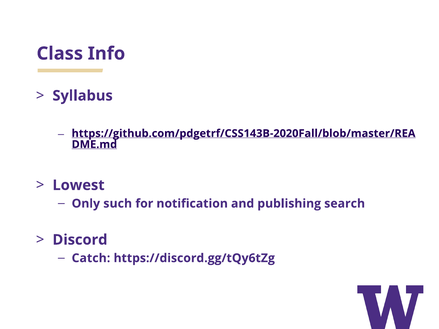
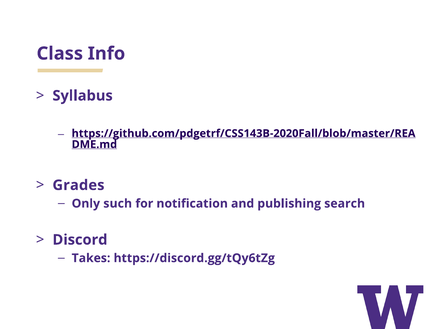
Lowest: Lowest -> Grades (78, 185)
Catch: Catch -> Takes (91, 258)
